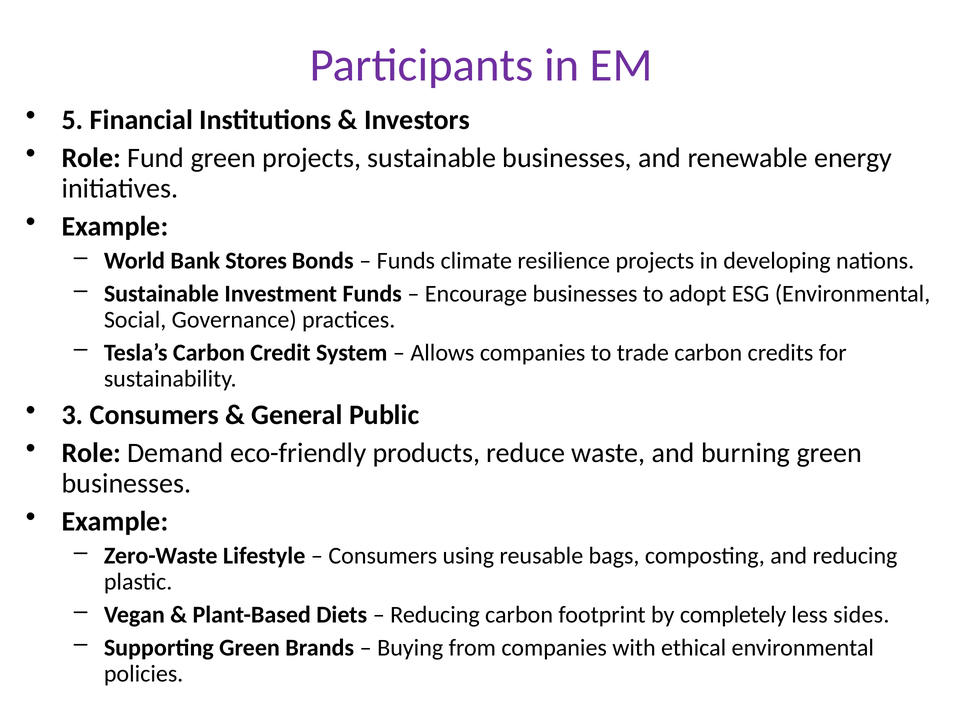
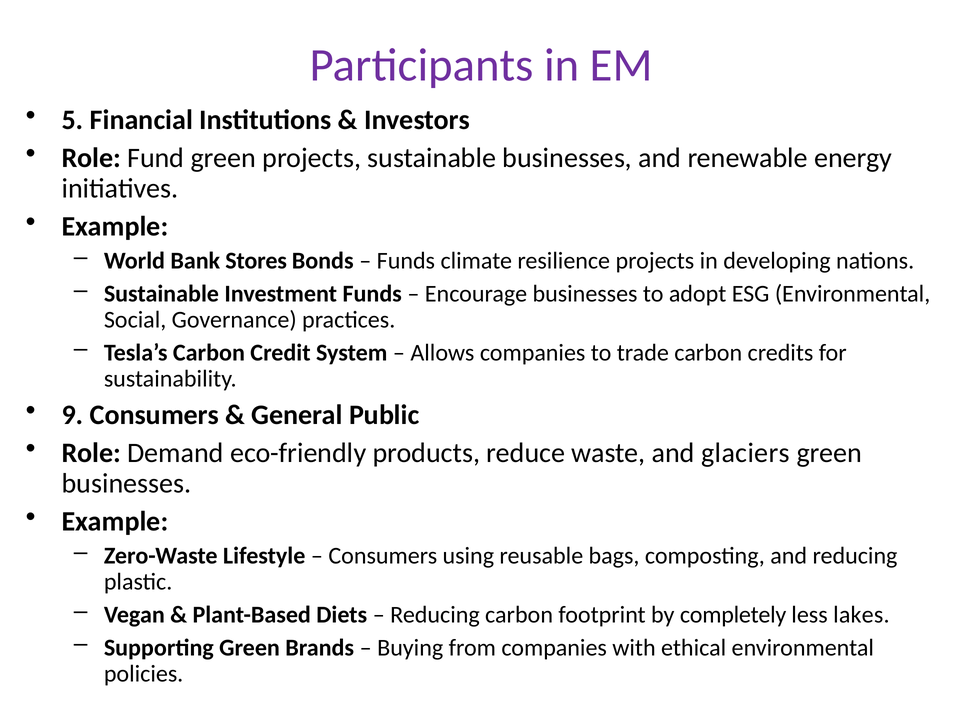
3: 3 -> 9 (73, 415)
burning: burning -> glaciers (746, 453)
sides: sides -> lakes (861, 614)
